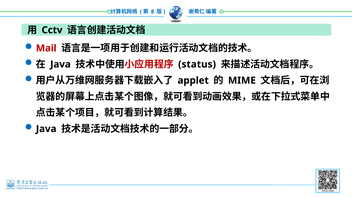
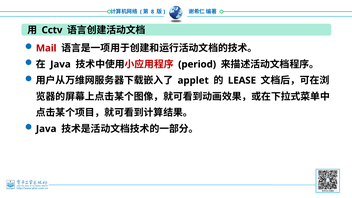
status: status -> period (197, 64)
MIME: MIME -> LEASE (242, 80)
